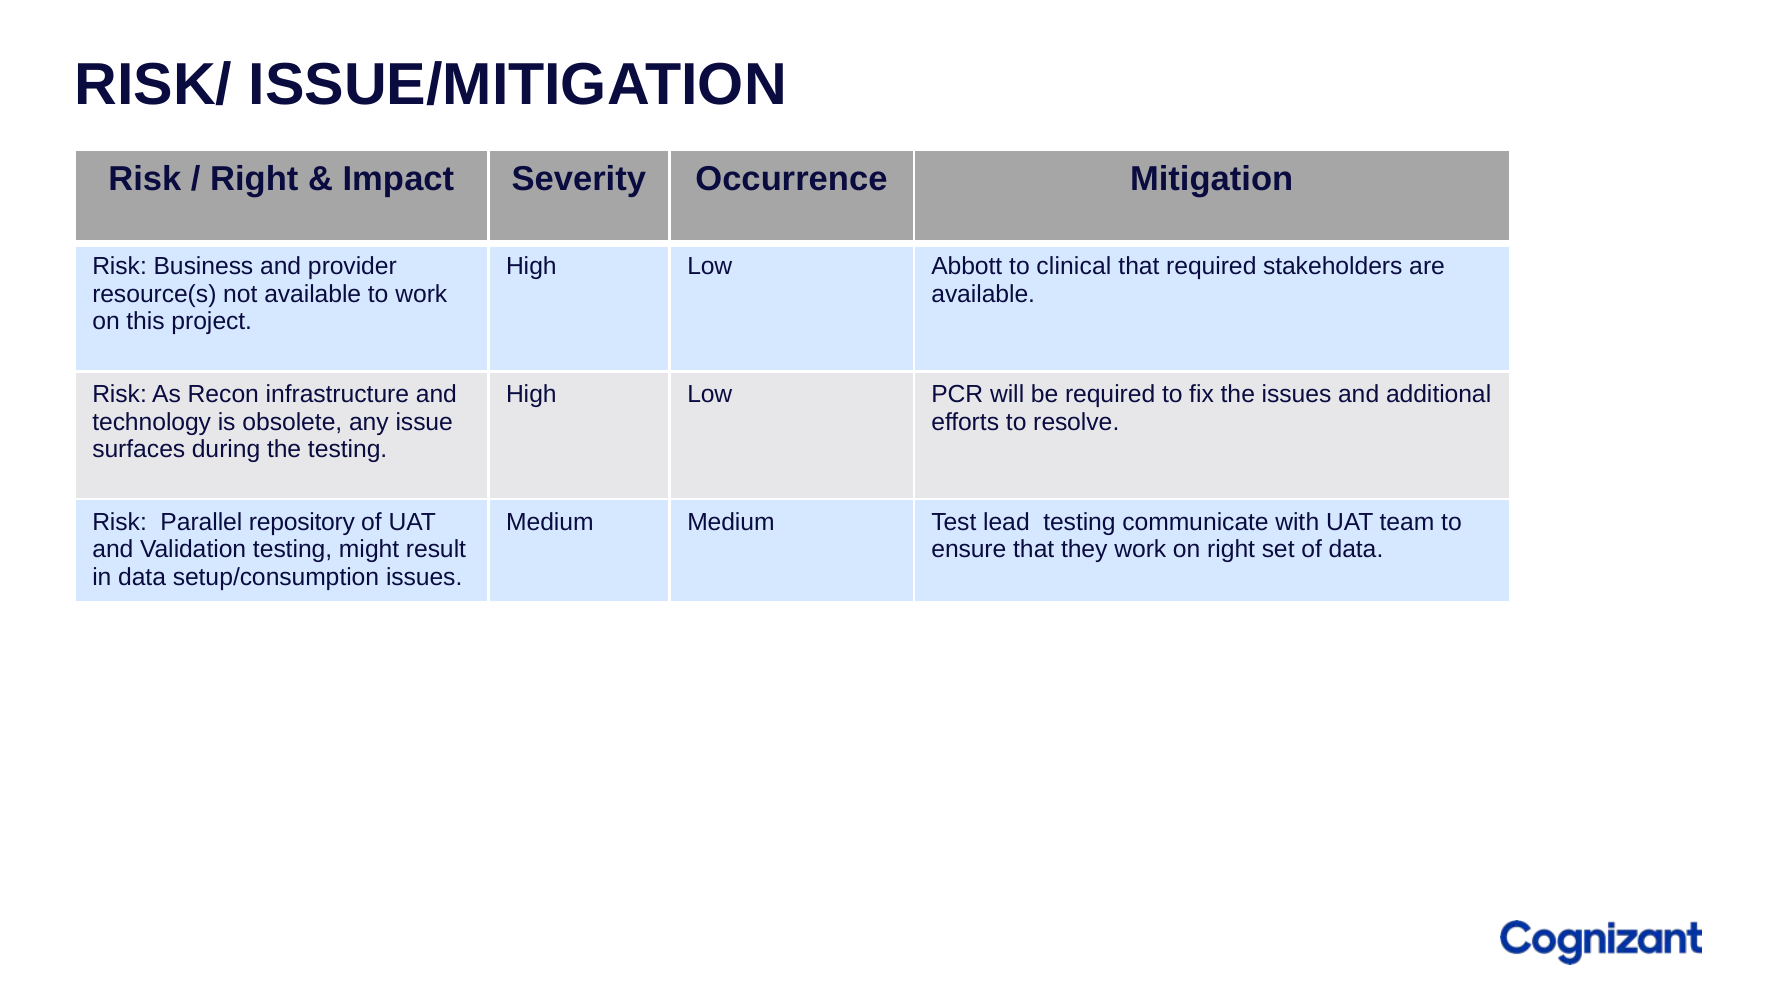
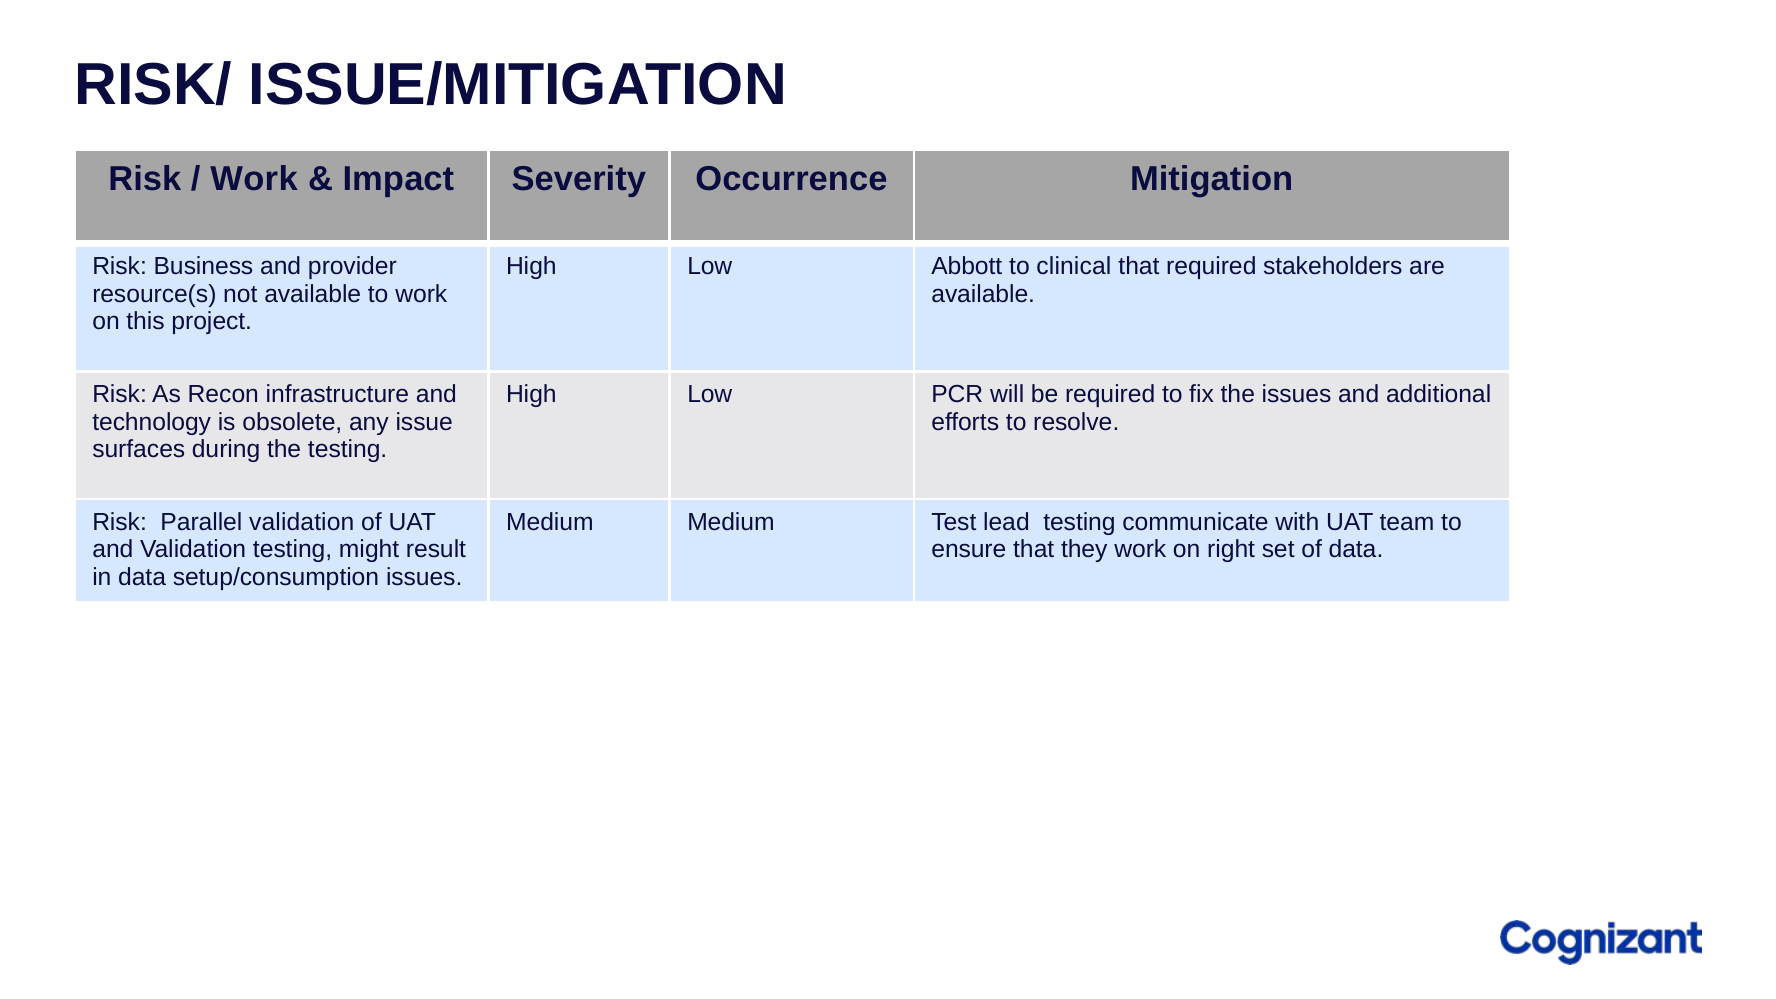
Right: Right -> Work (254, 179)
Parallel repository: repository -> validation (302, 522)
